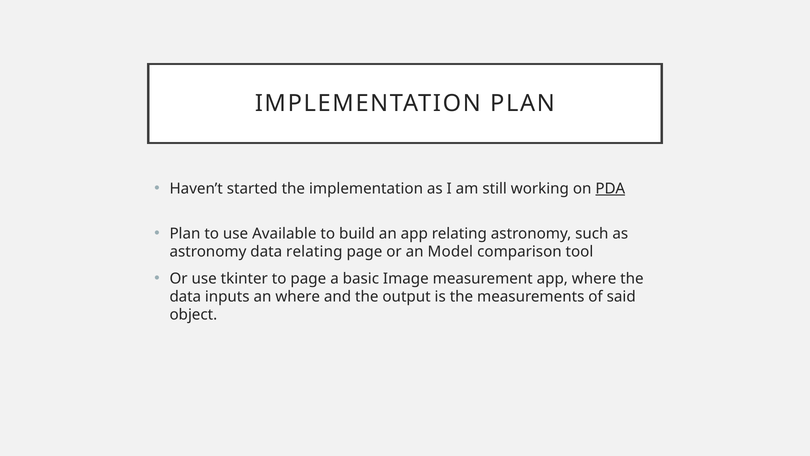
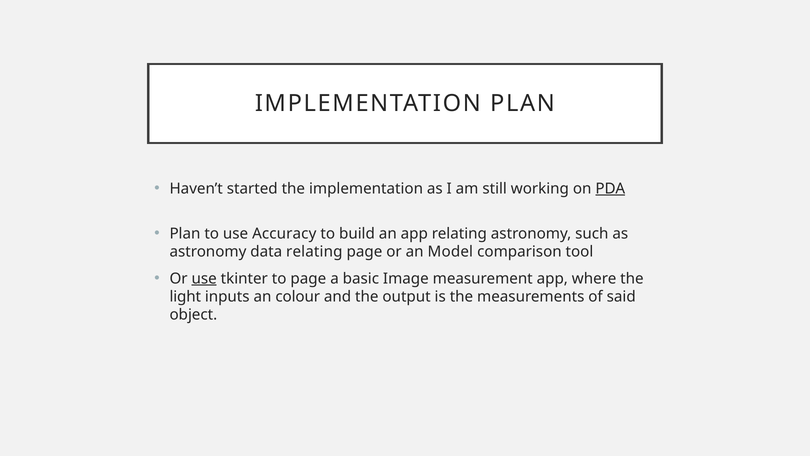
Available: Available -> Accuracy (284, 233)
use underline: none -> present (204, 278)
data: data -> light (185, 296)
an where: where -> colour (298, 296)
